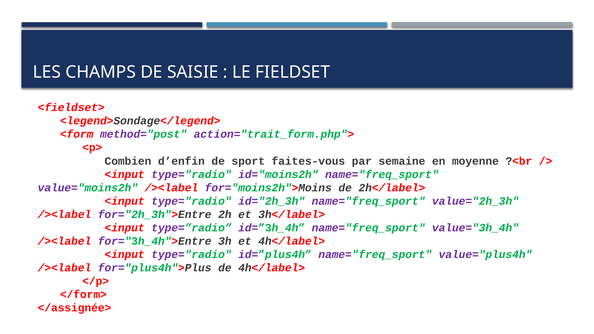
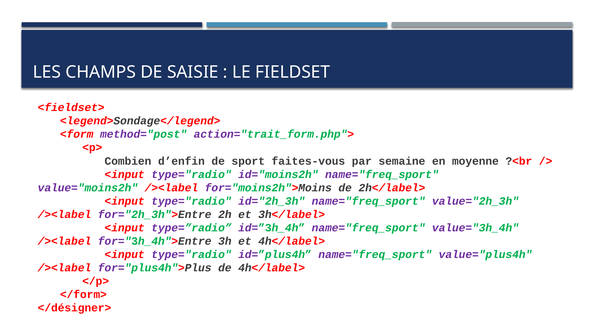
</assignée>: </assignée> -> </désigner> (74, 308)
